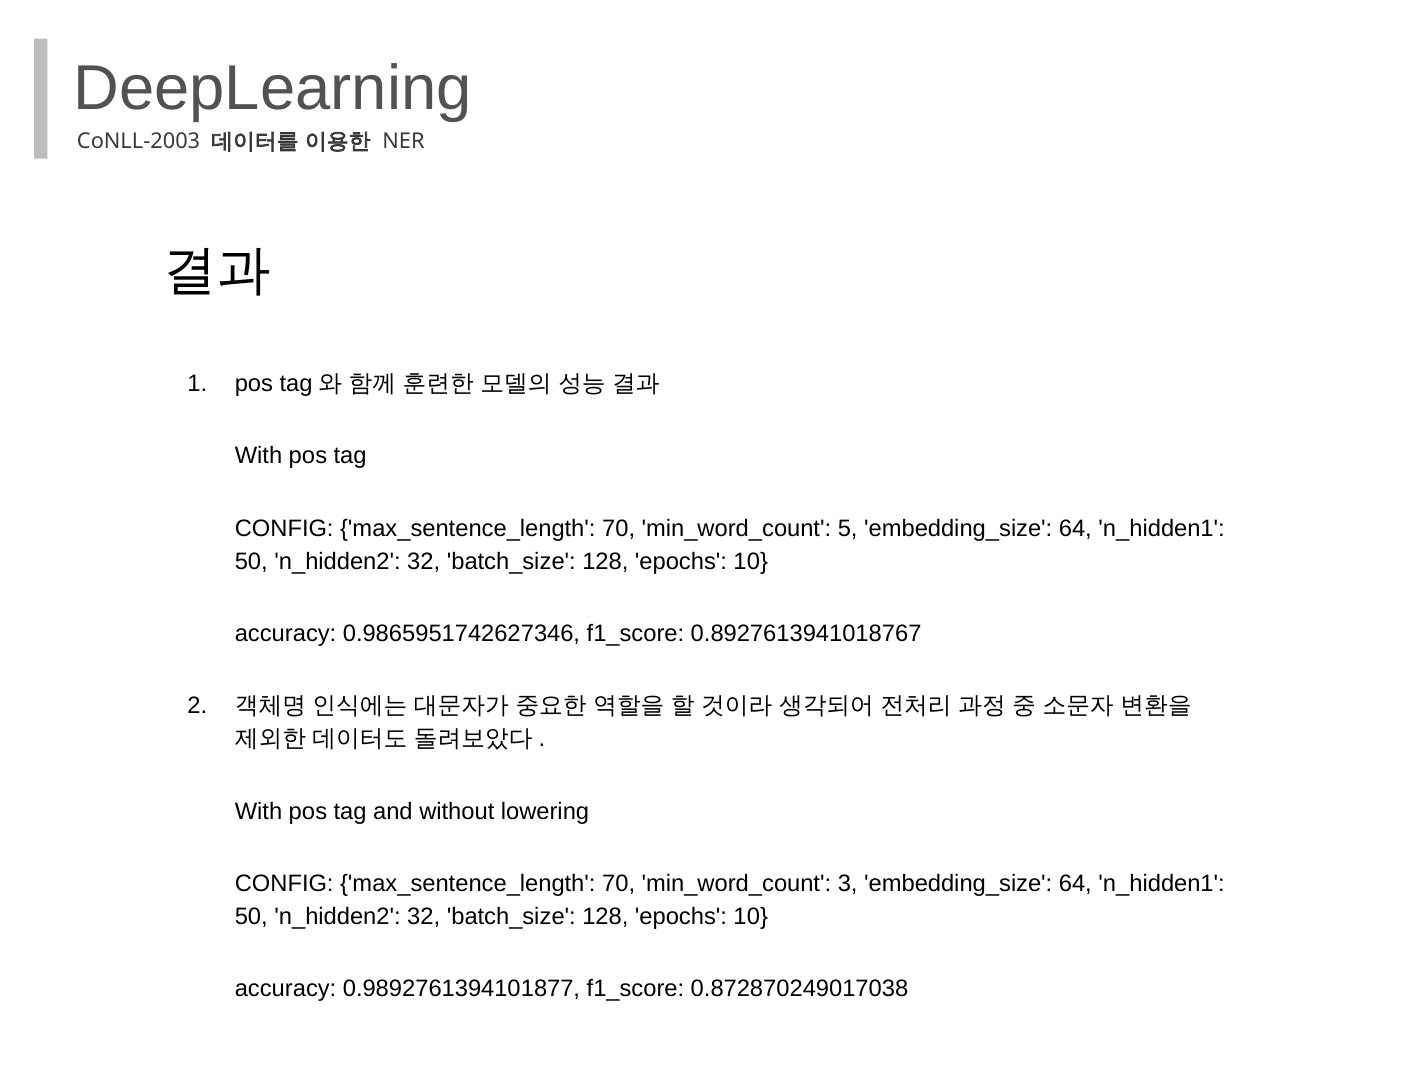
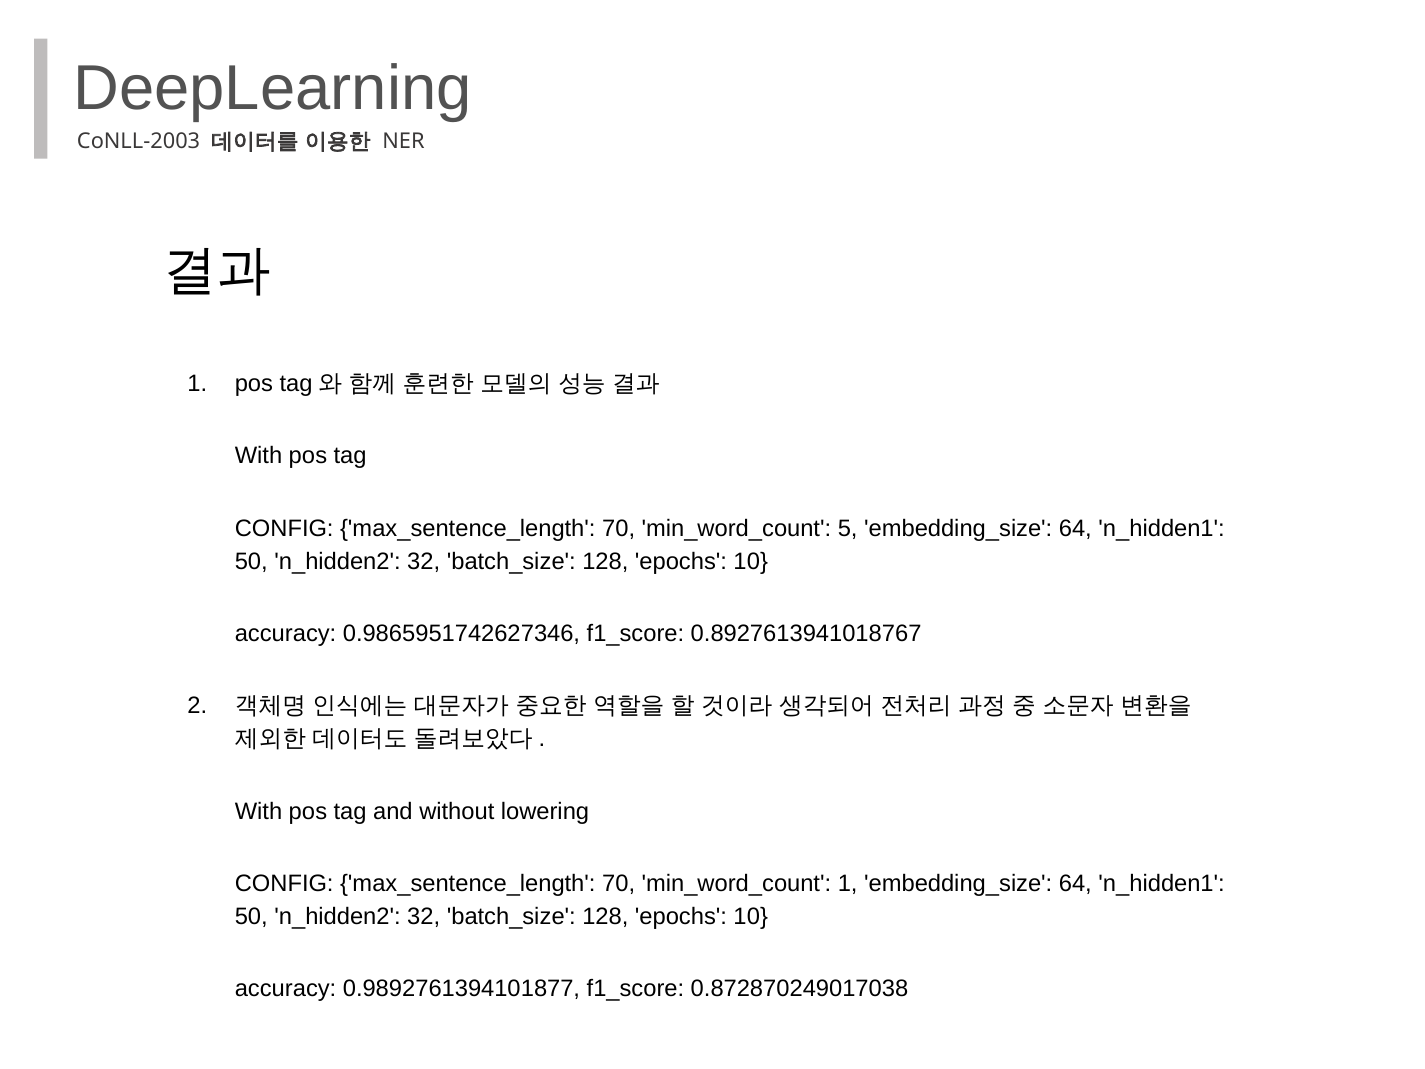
min_word_count 3: 3 -> 1 (848, 883)
